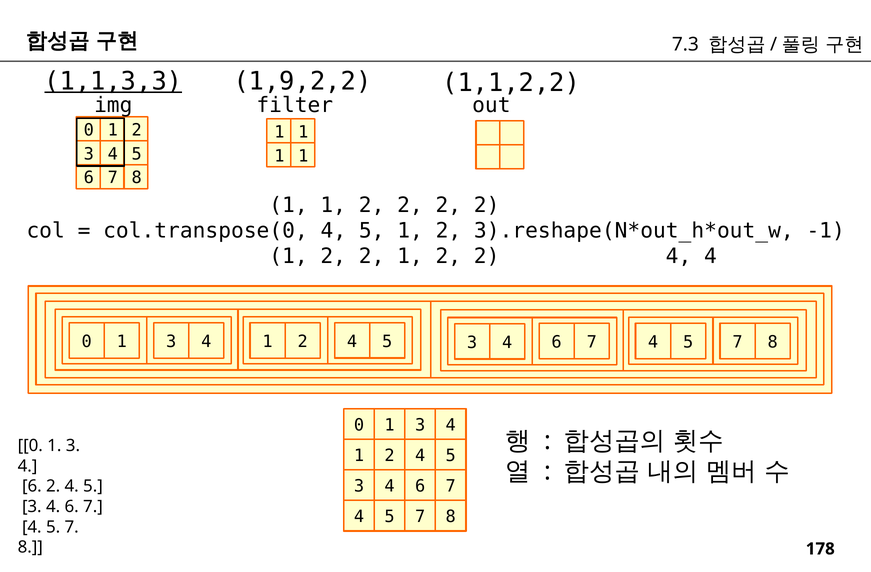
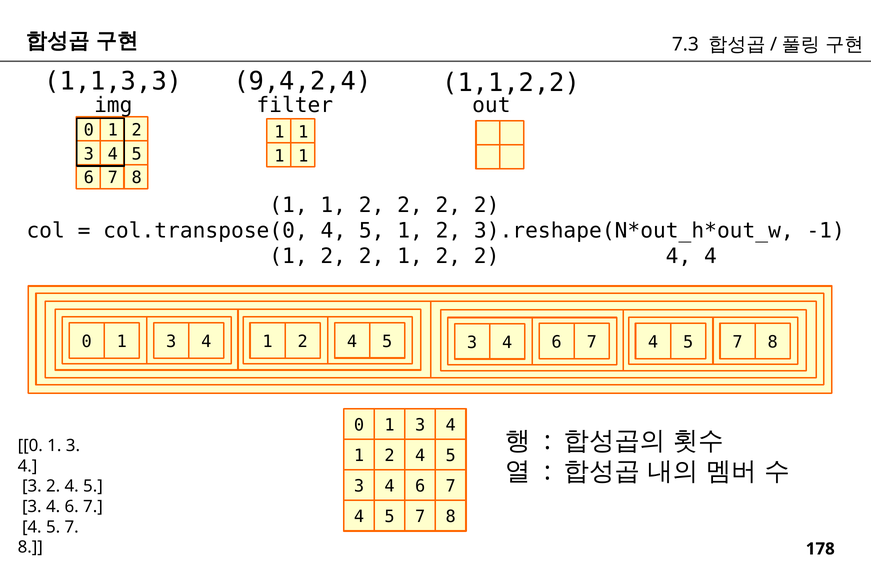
1,1,3,3 underline: present -> none (113, 81)
1,9,2,2: 1,9,2,2 -> 9,4,2,4 (302, 81)
6: 6 -> 3 (32, 486)
